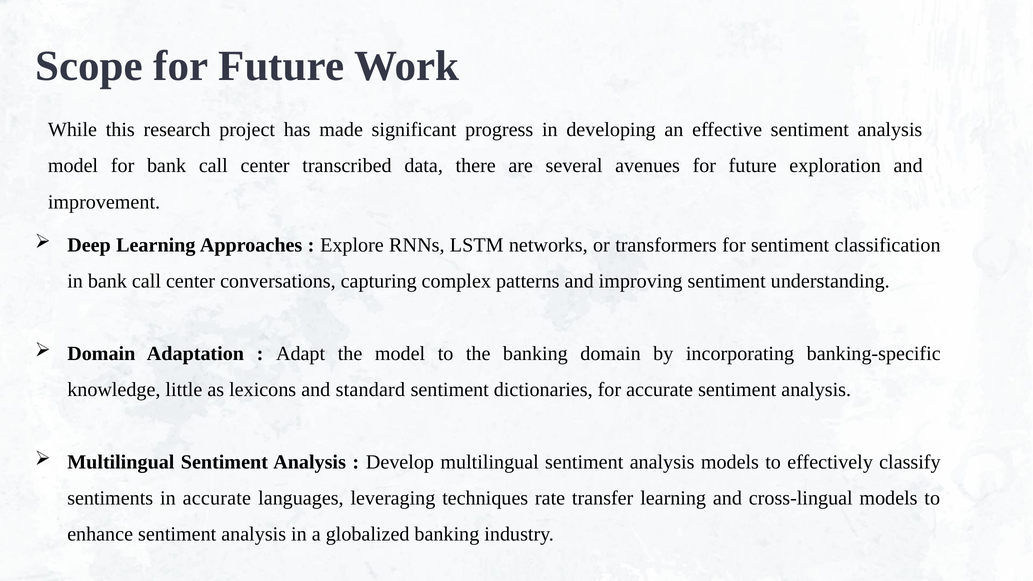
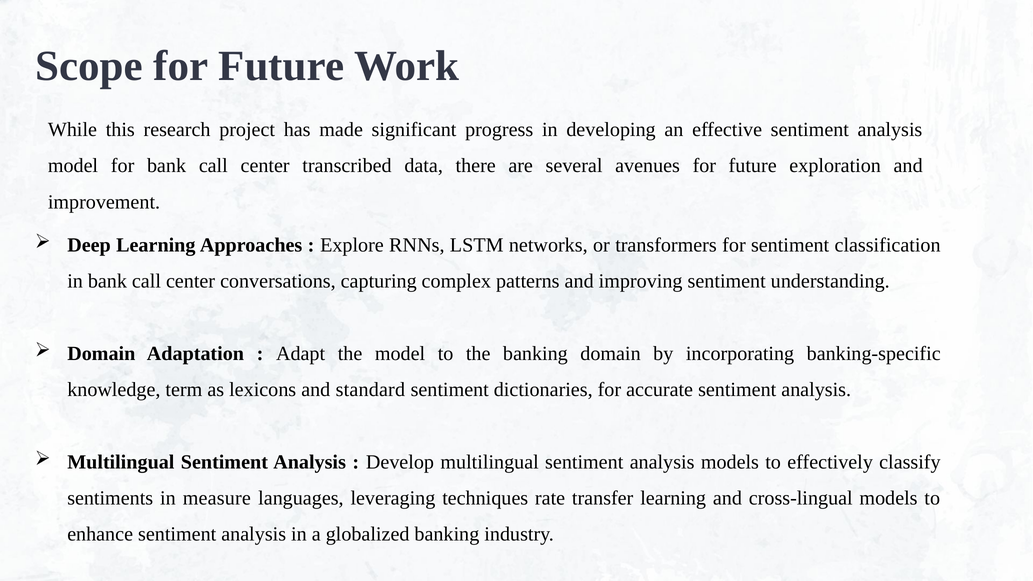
little: little -> term (184, 390)
in accurate: accurate -> measure (217, 498)
